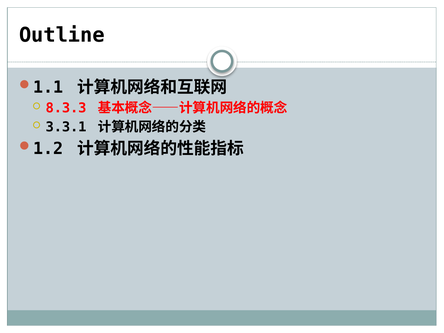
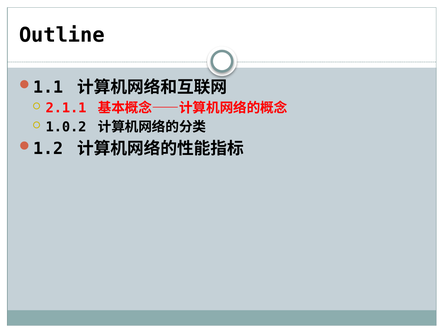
8.3.3: 8.3.3 -> 2.1.1 (66, 108)
3.3.1: 3.3.1 -> 1.0.2 (66, 127)
